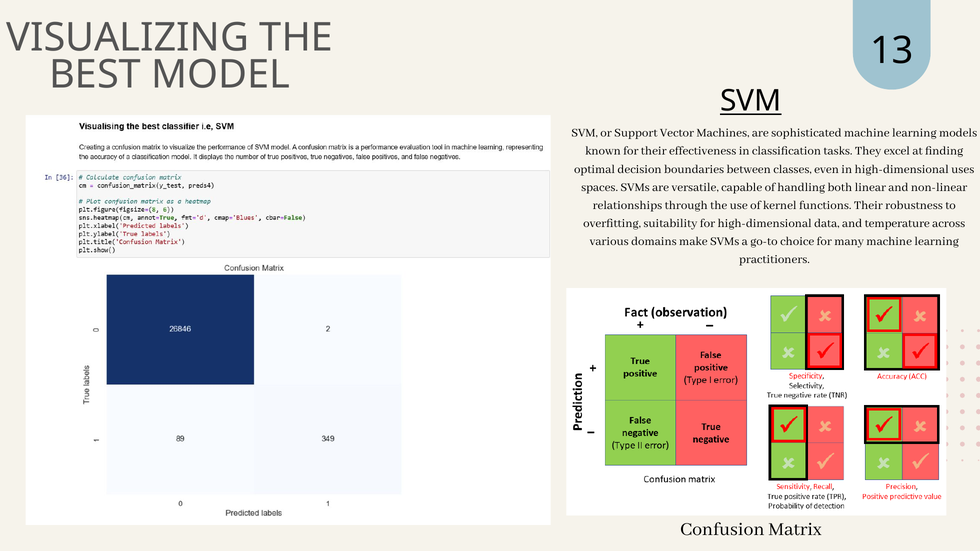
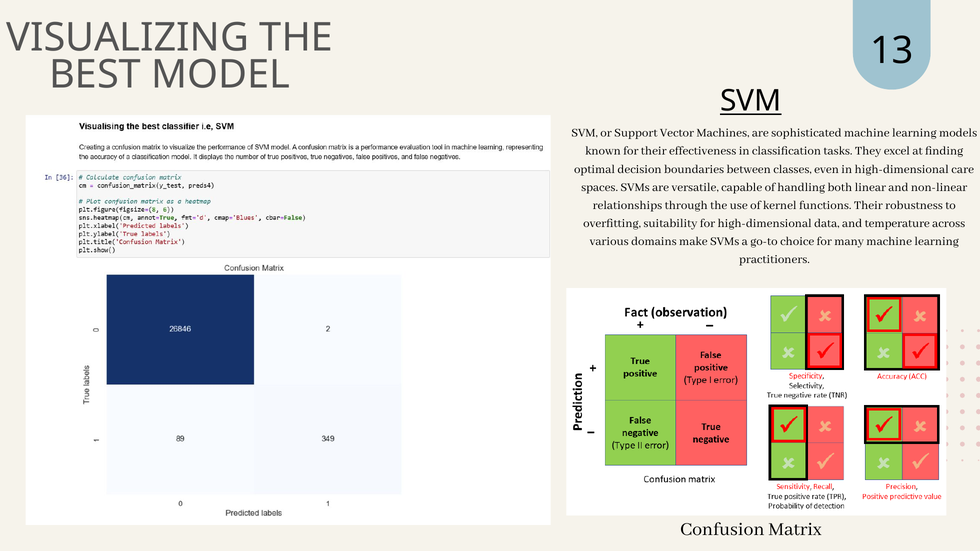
uses: uses -> care (963, 169)
